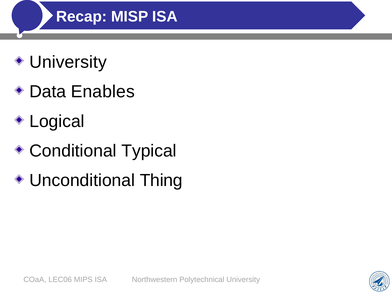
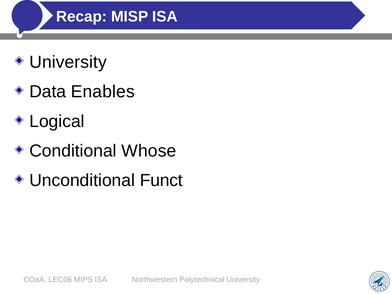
Typical: Typical -> Whose (149, 151)
Thing: Thing -> Funct (161, 180)
